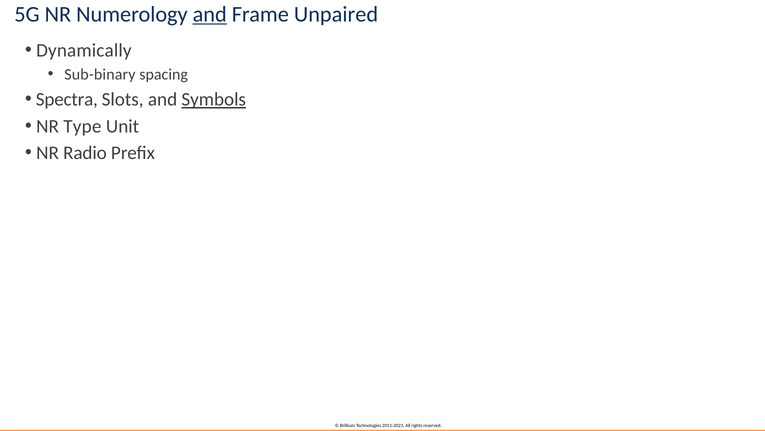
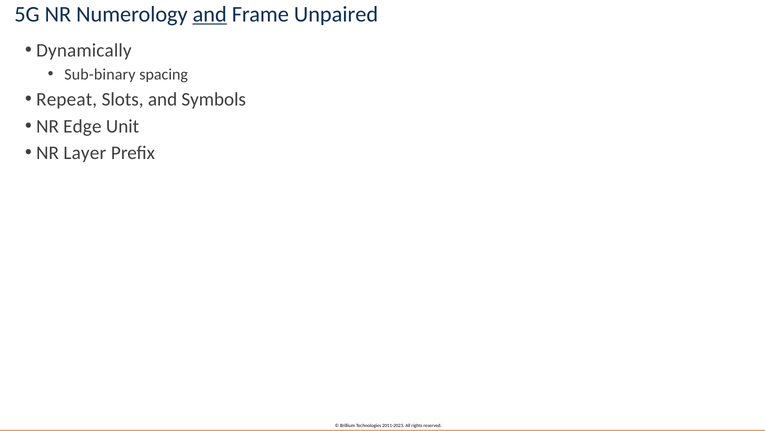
Spectra: Spectra -> Repeat (67, 99)
Symbols underline: present -> none (214, 99)
Type: Type -> Edge (82, 126)
Radio: Radio -> Layer (85, 153)
